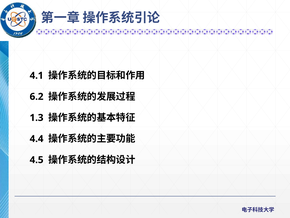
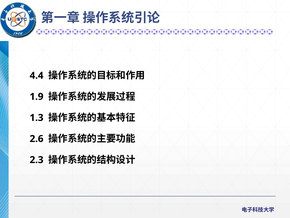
4.1: 4.1 -> 4.4 (37, 75)
6.2: 6.2 -> 1.9 (37, 96)
4.4: 4.4 -> 2.6 (37, 138)
4.5: 4.5 -> 2.3 (37, 160)
